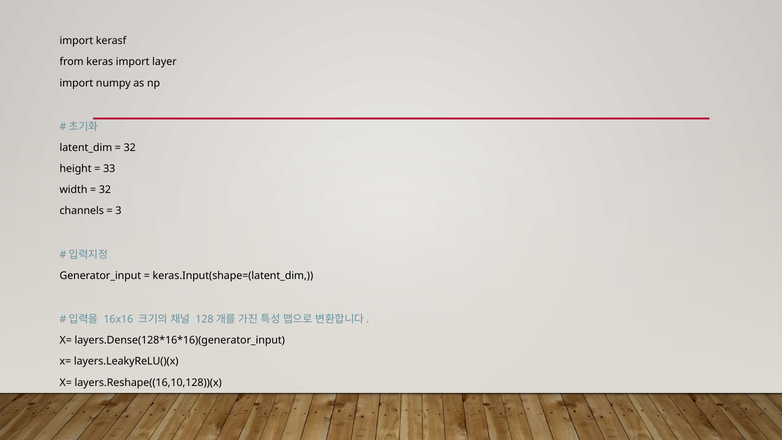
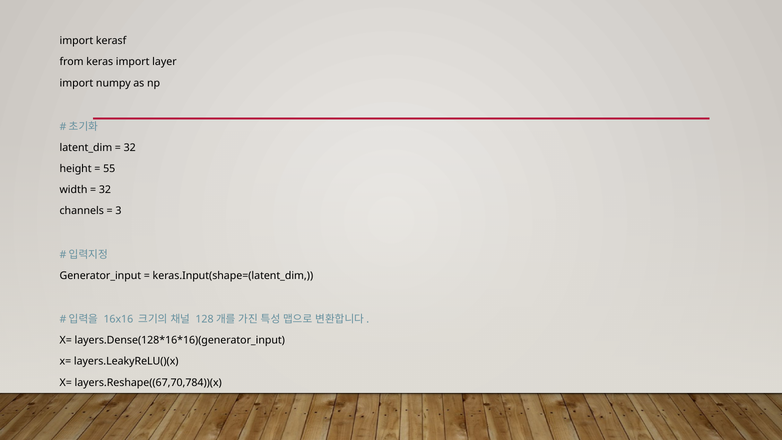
33: 33 -> 55 (109, 169)
layers.Reshape((16,10,128))(x: layers.Reshape((16,10,128))(x -> layers.Reshape((67,70,784))(x (148, 382)
